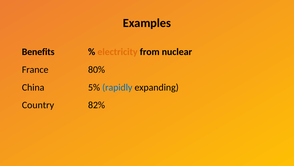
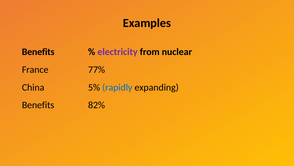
electricity colour: orange -> purple (118, 52)
80%: 80% -> 77% (97, 69)
Country: Country -> Benefits (38, 105)
